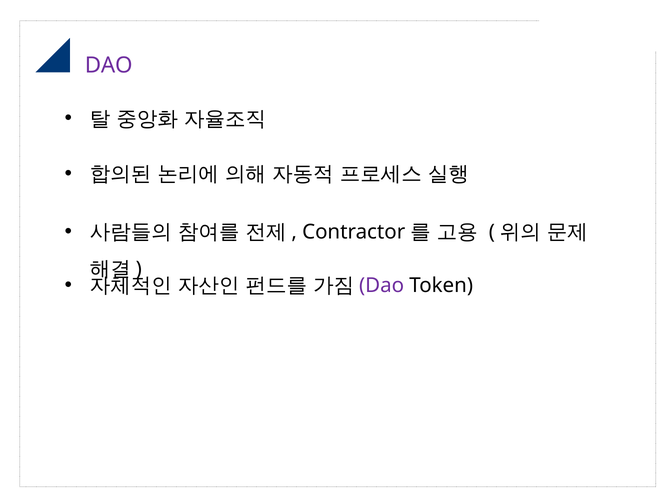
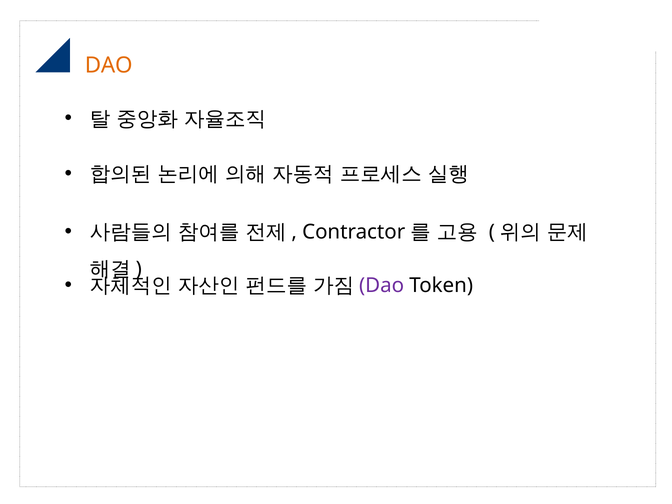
DAO colour: purple -> orange (109, 65)
